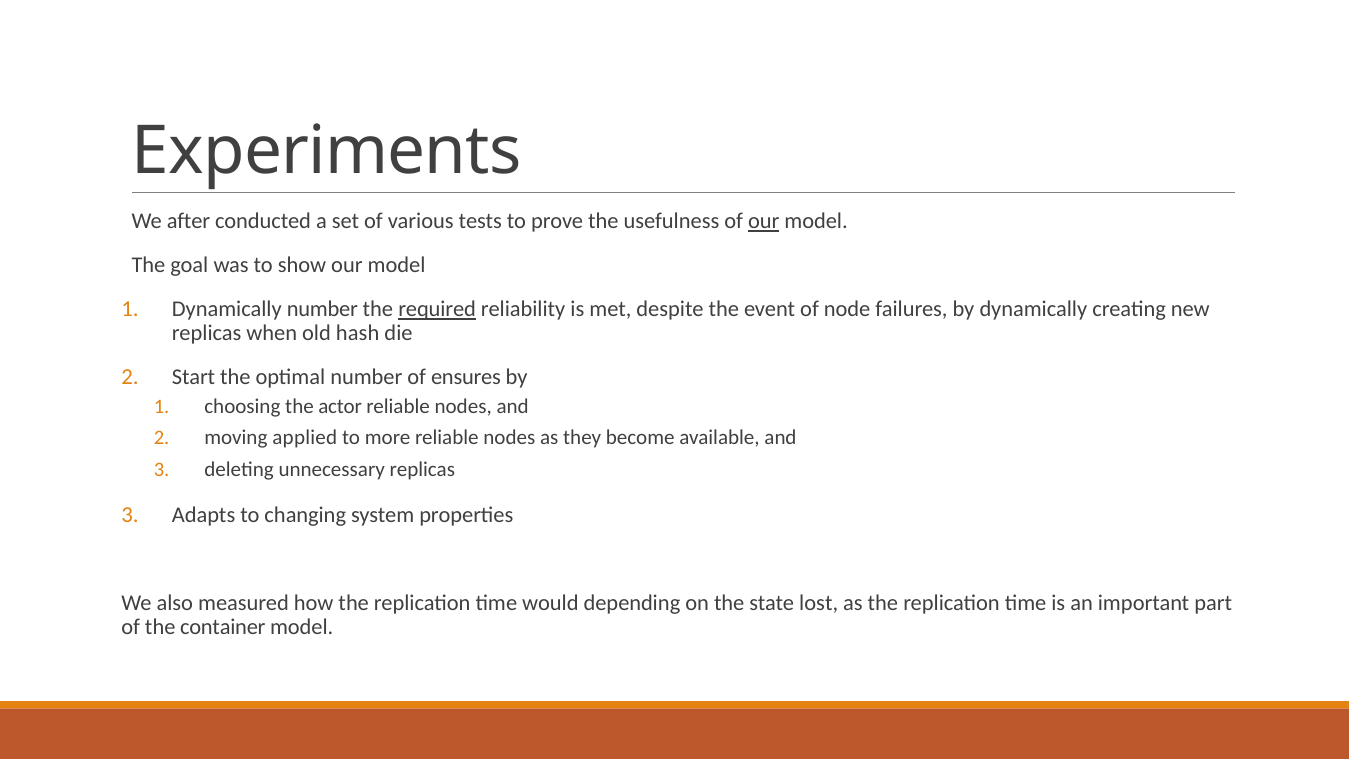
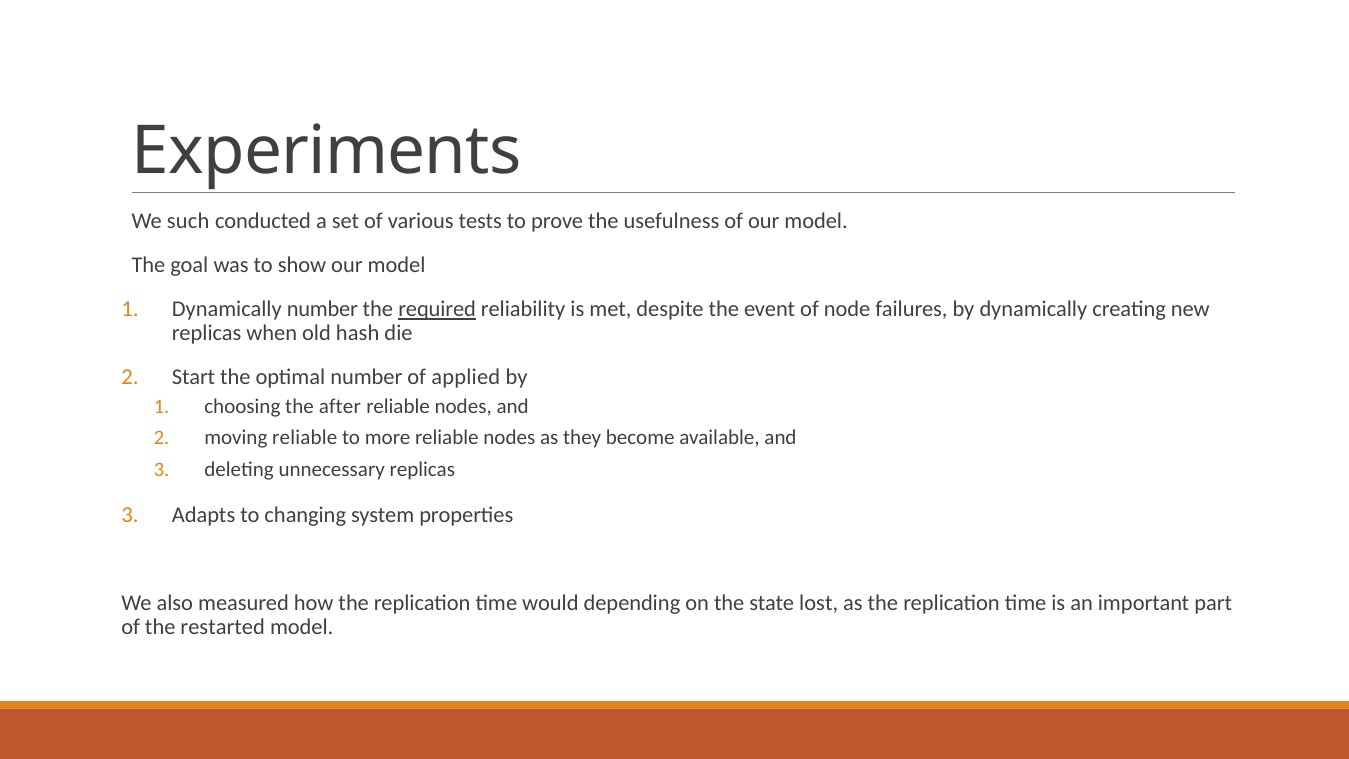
after: after -> such (188, 221)
our underline: present -> none (764, 221)
ensures: ensures -> applied (466, 377)
actor: actor -> after (340, 407)
moving applied: applied -> reliable (305, 438)
container: container -> restarted (223, 627)
